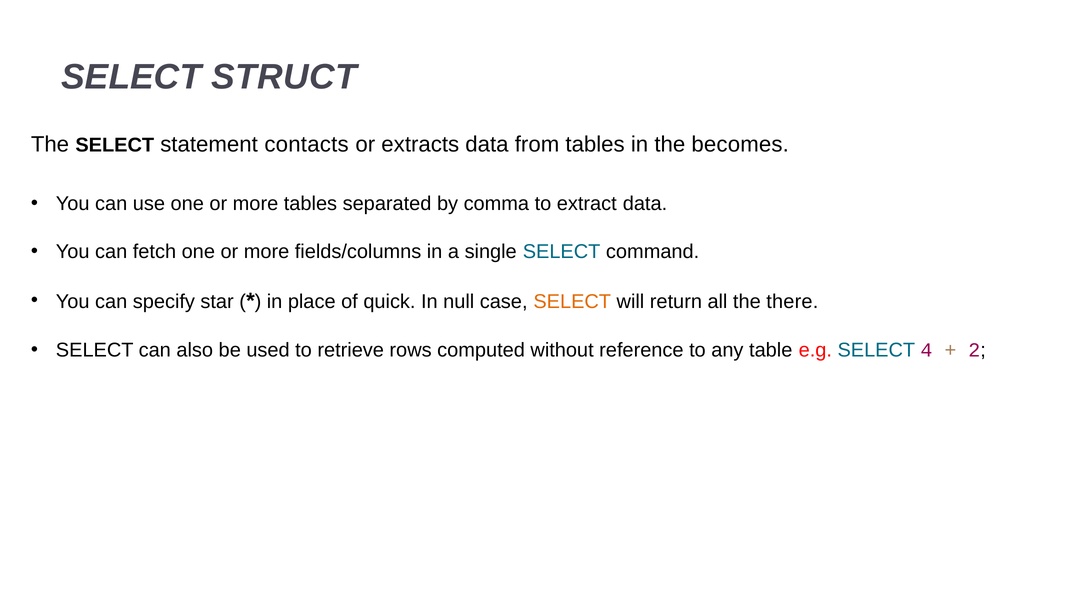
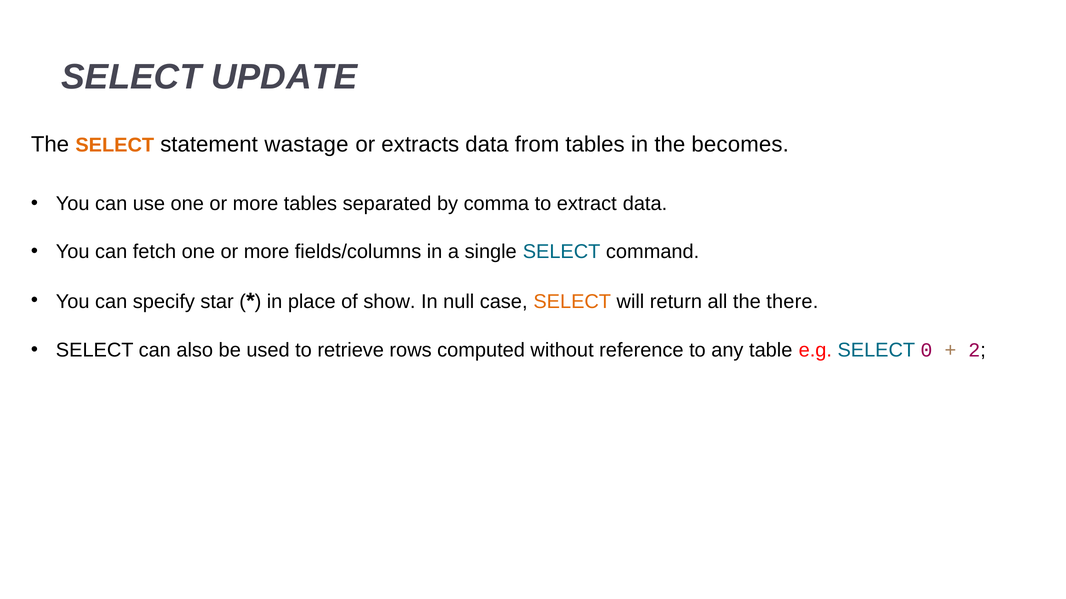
STRUCT: STRUCT -> UPDATE (284, 77)
SELECT colour: black -> orange (115, 146)
contacts: contacts -> wastage (307, 145)
quick: quick -> show (389, 302)
4: 4 -> 0 (926, 350)
